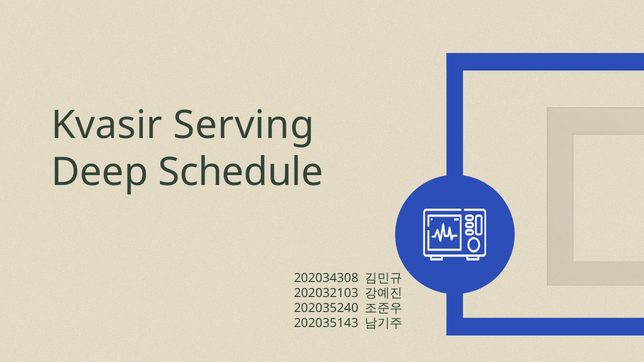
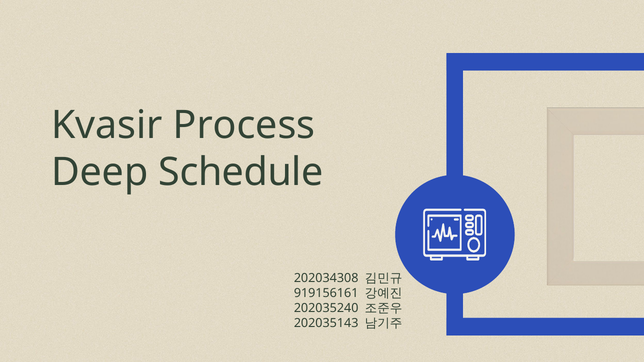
Serving: Serving -> Process (244, 125)
202032103: 202032103 -> 919156161 (326, 293)
